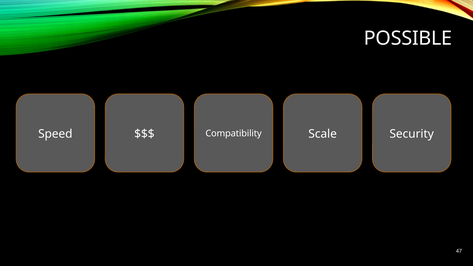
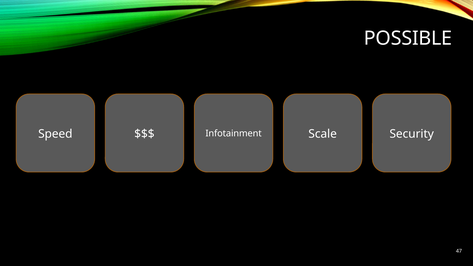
Compatibility: Compatibility -> Infotainment (234, 134)
